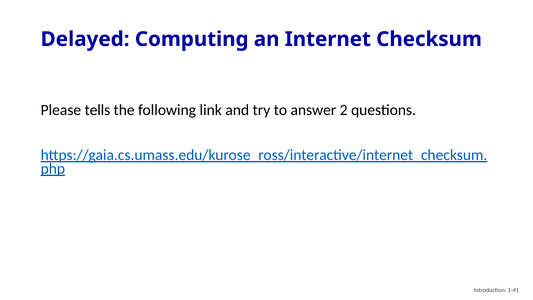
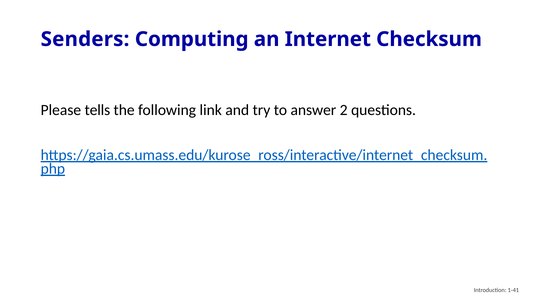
Delayed: Delayed -> Senders (85, 39)
